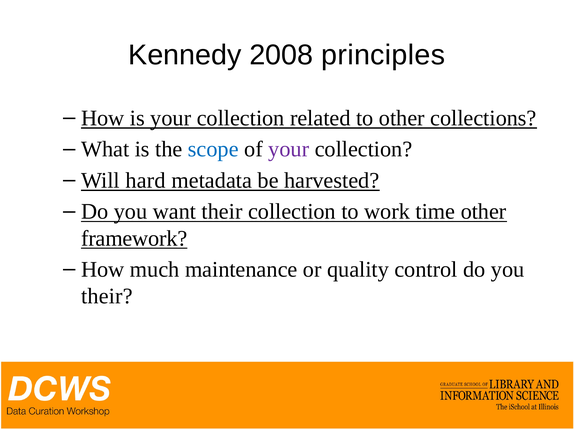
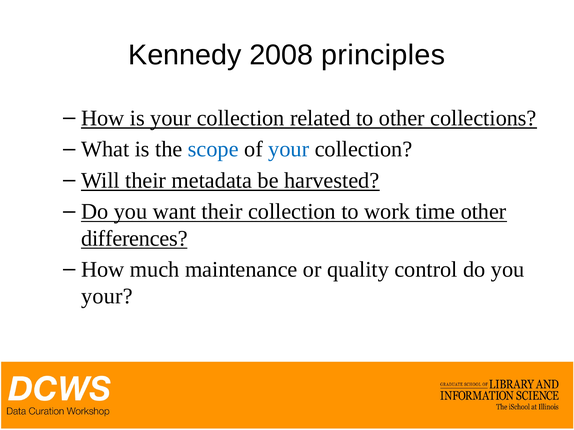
your colour: purple -> blue (289, 149)
Will hard: hard -> their (146, 181)
framework: framework -> differences (134, 239)
their: their -> your (107, 297)
